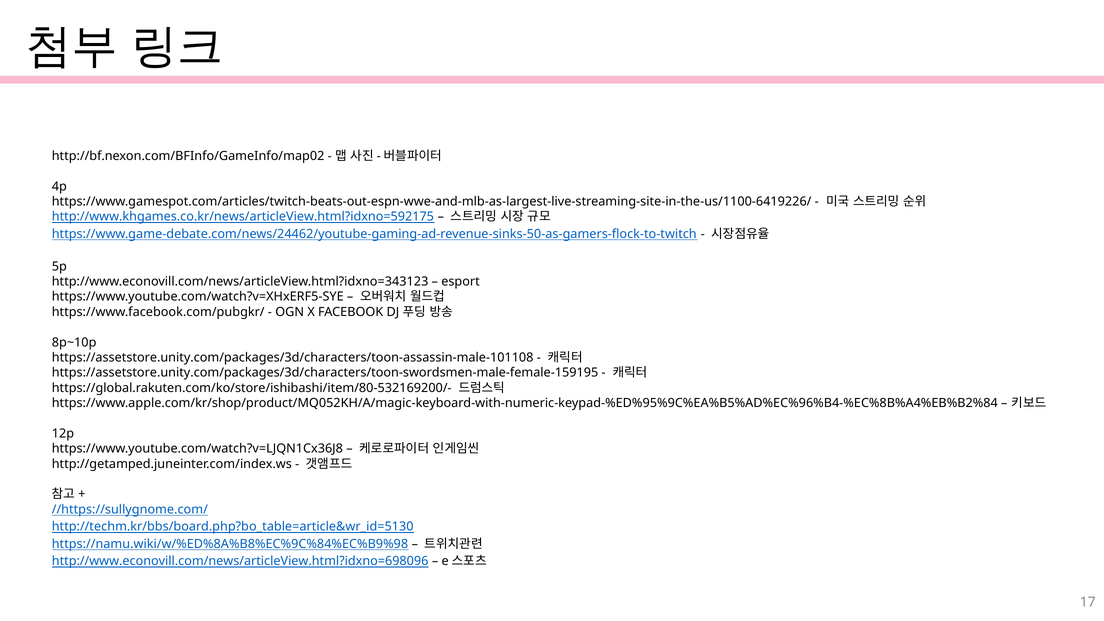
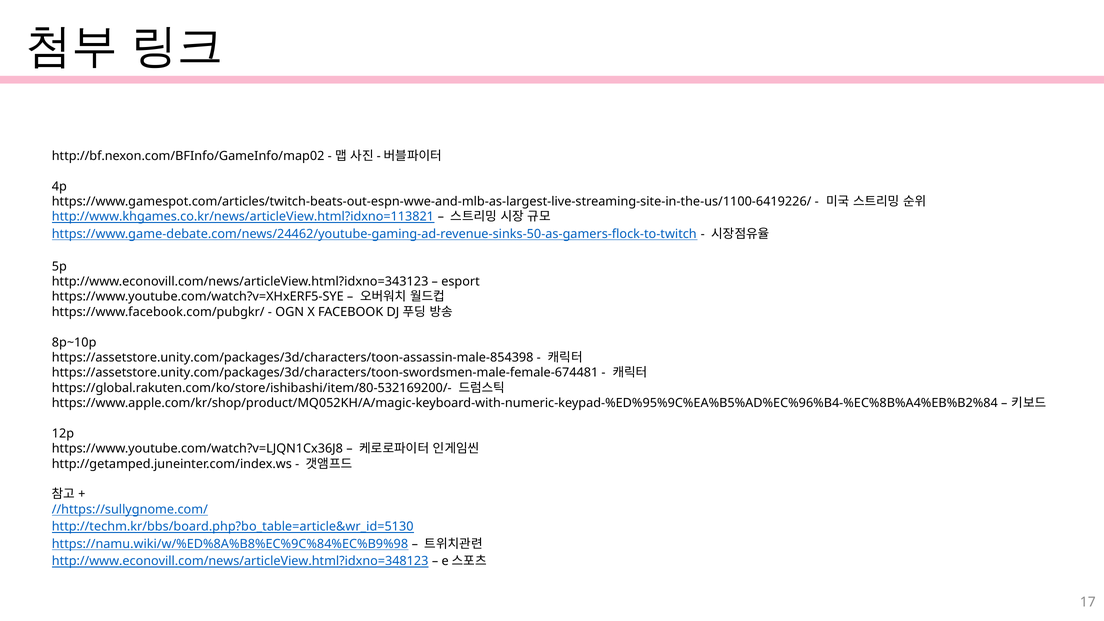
http://www.khgames.co.kr/news/articleView.html?idxno=592175: http://www.khgames.co.kr/news/articleView.html?idxno=592175 -> http://www.khgames.co.kr/news/articleView.html?idxno=113821 (243, 217)
https://assetstore.unity.com/packages/3d/characters/toon-assassin-male-101108: https://assetstore.unity.com/packages/3d/characters/toon-assassin-male-101108 -> https://assetstore.unity.com/packages/3d/characters/toon-assassin-male-854398 (293, 358)
https://assetstore.unity.com/packages/3d/characters/toon-swordsmen-male-female-159195: https://assetstore.unity.com/packages/3d/characters/toon-swordsmen-male-female-159195 -> https://assetstore.unity.com/packages/3d/characters/toon-swordsmen-male-female-674481 (325, 373)
http://www.econovill.com/news/articleView.html?idxno=698096: http://www.econovill.com/news/articleView.html?idxno=698096 -> http://www.econovill.com/news/articleView.html?idxno=348123 (240, 561)
